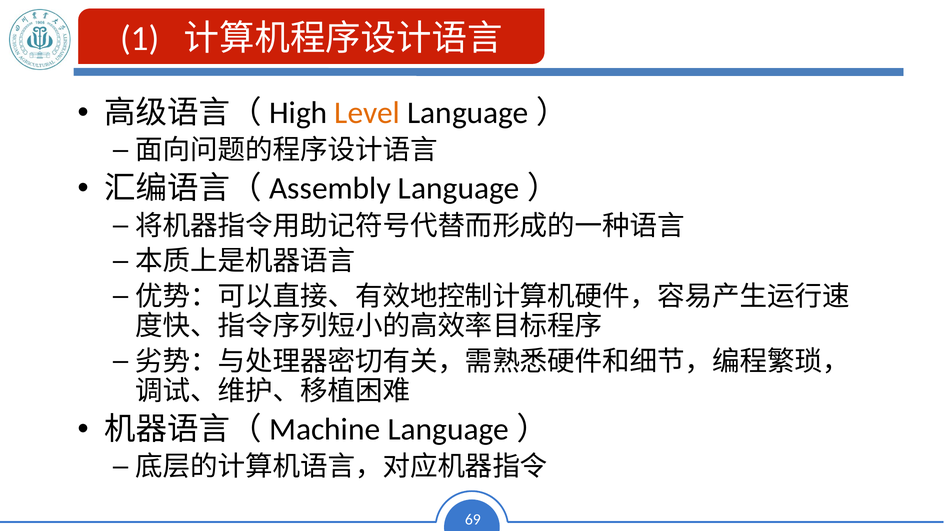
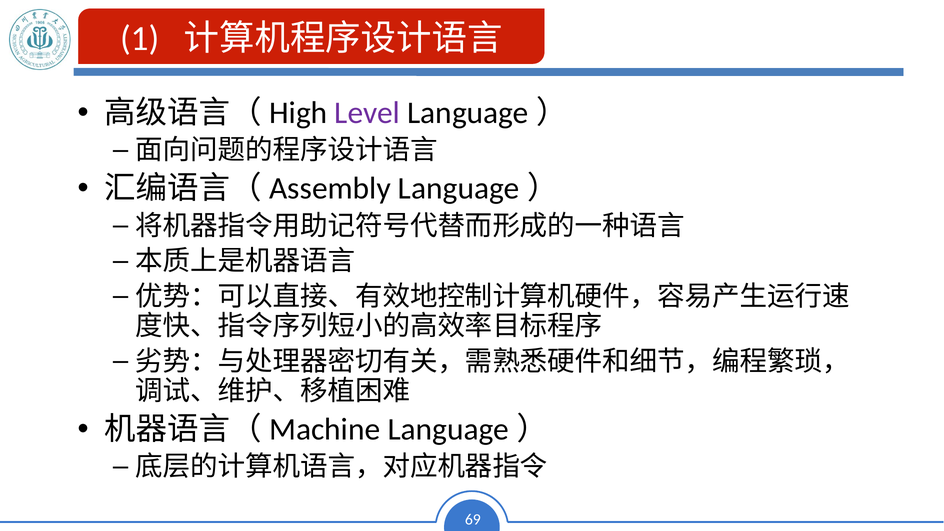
Level colour: orange -> purple (367, 113)
